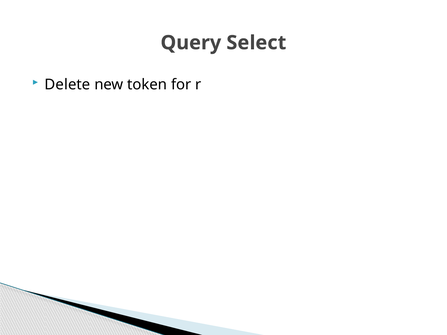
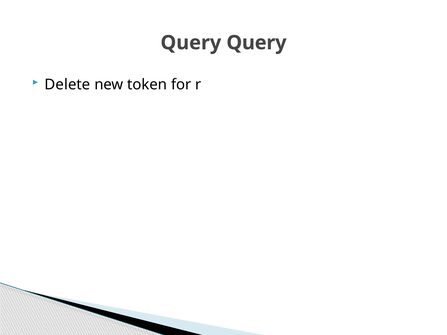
Query Select: Select -> Query (256, 43)
